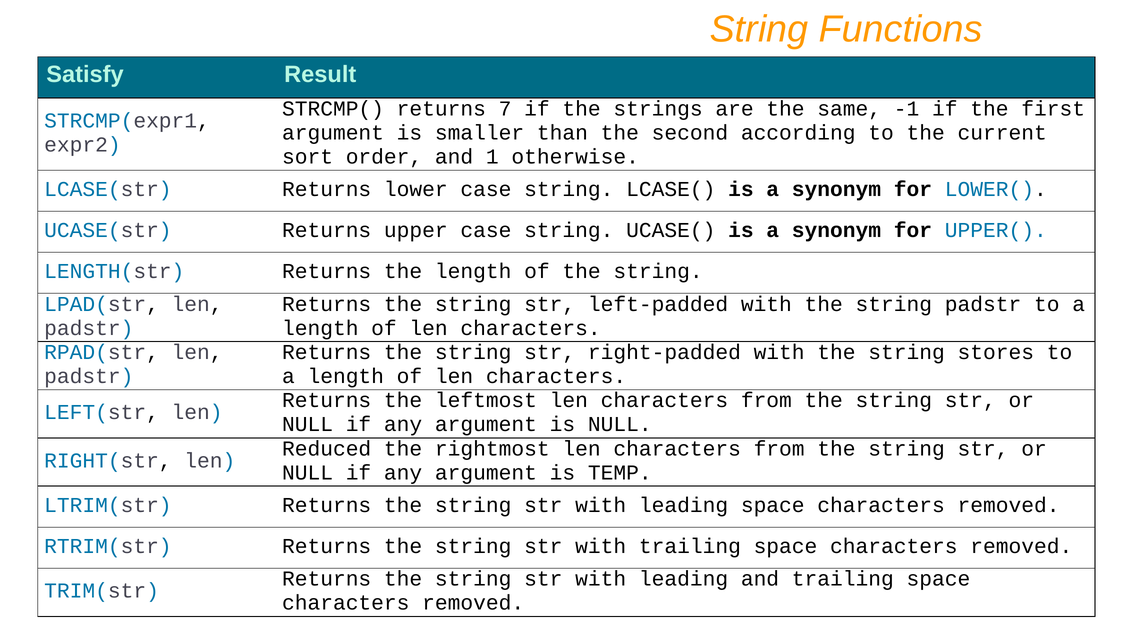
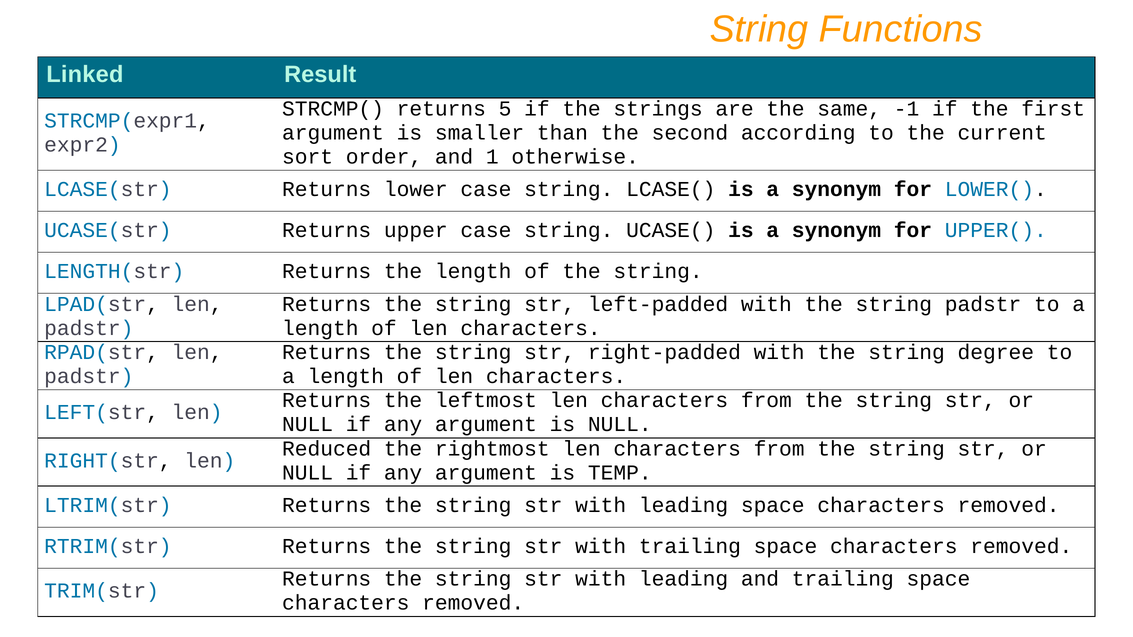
Satisfy: Satisfy -> Linked (85, 75)
7: 7 -> 5 (505, 109)
stores: stores -> degree (996, 352)
